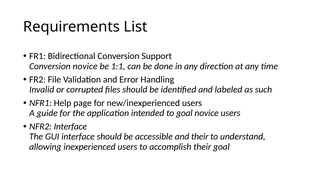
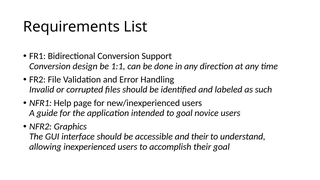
Conversion novice: novice -> design (85, 66)
NFR2 Interface: Interface -> Graphics (70, 127)
